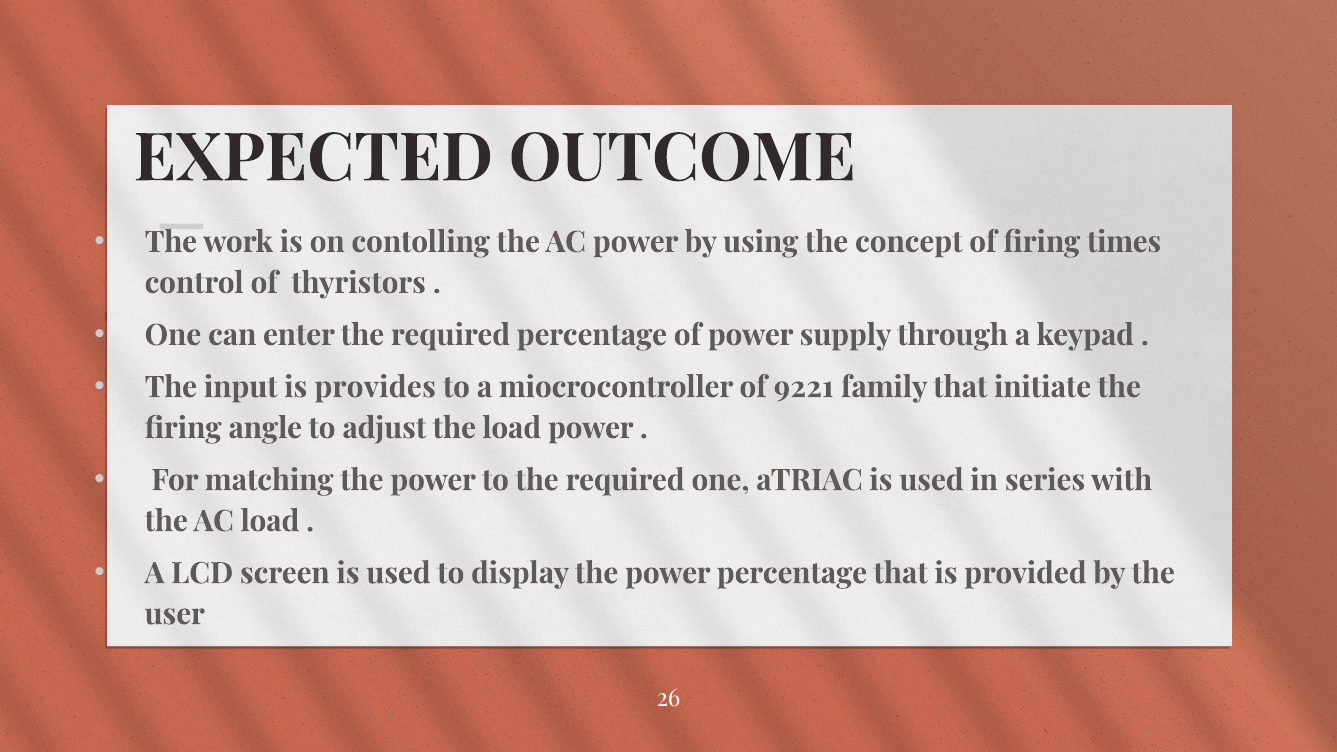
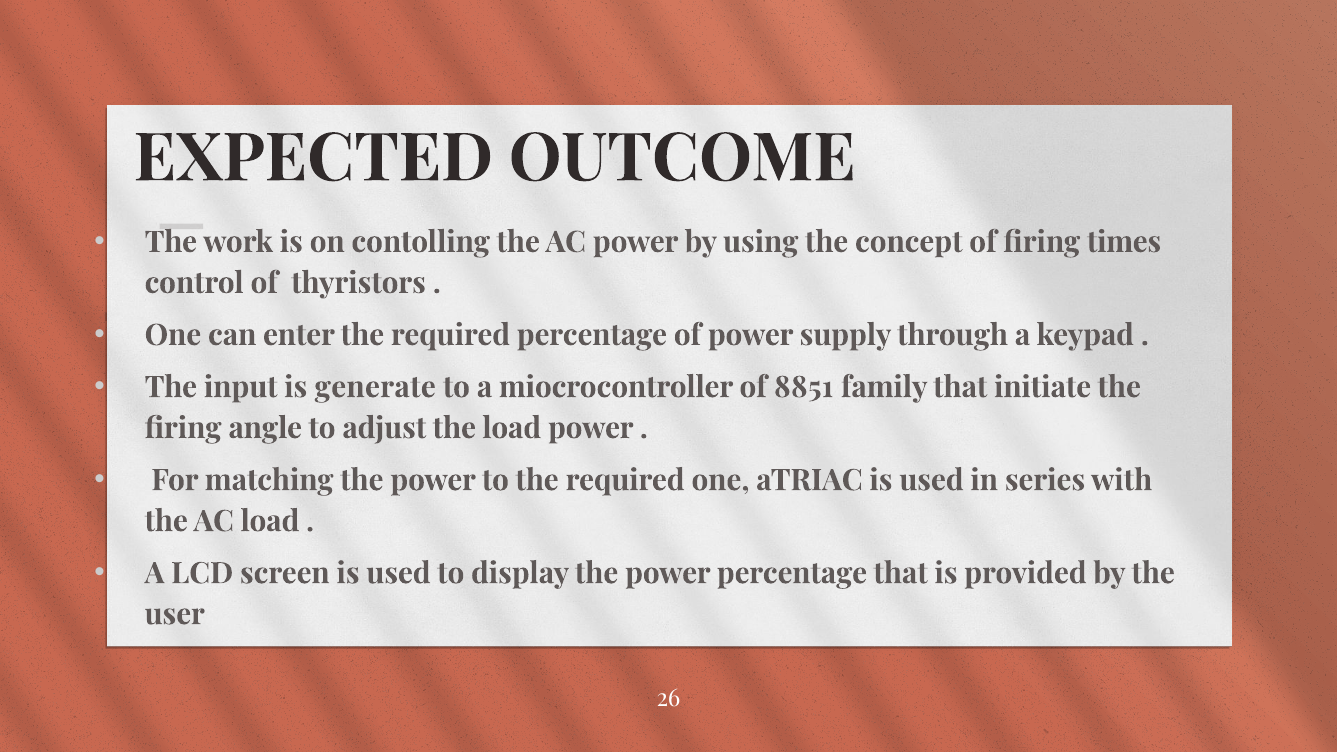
provides: provides -> generate (375, 387)
9221: 9221 -> 8851 (804, 387)
